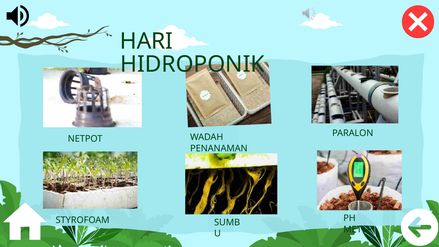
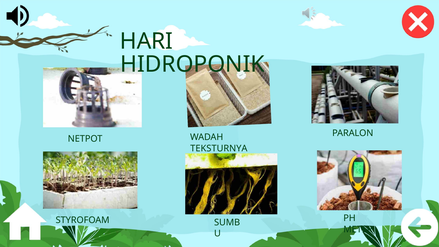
PENANAMAN: PENANAMAN -> TEKSTURNYA (219, 148)
